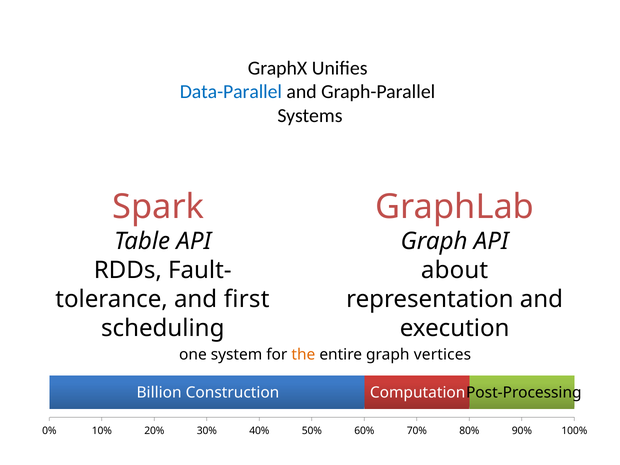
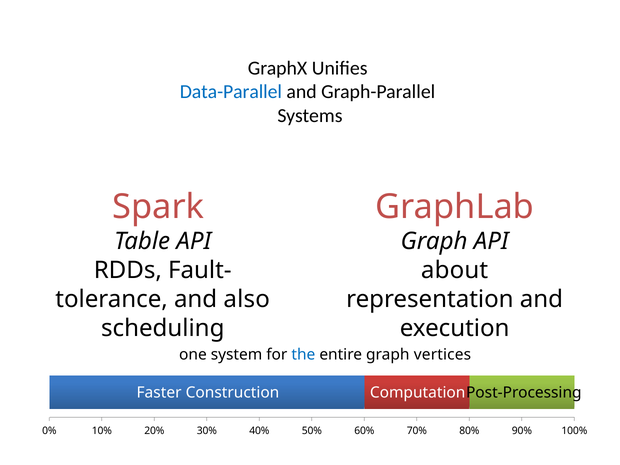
first: first -> also (247, 299)
the colour: orange -> blue (303, 354)
Billion: Billion -> Faster (159, 392)
